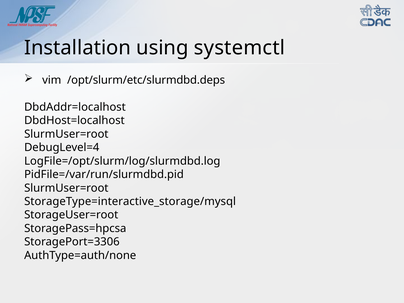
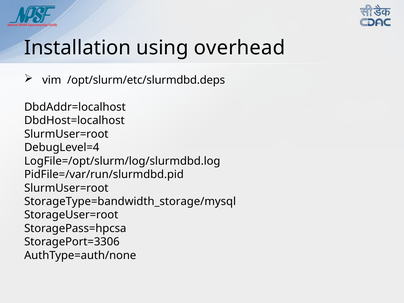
systemctl: systemctl -> overhead (240, 48)
StorageType=interactive_storage/mysql: StorageType=interactive_storage/mysql -> StorageType=bandwidth_storage/mysql (130, 201)
